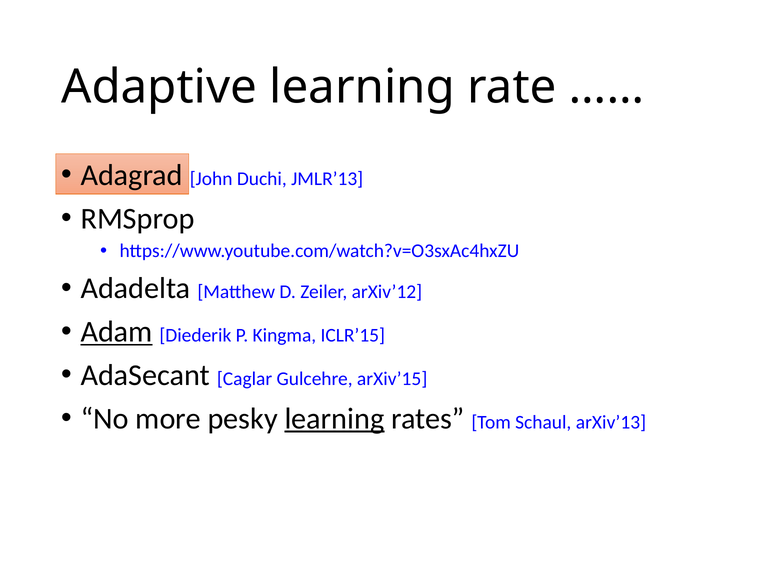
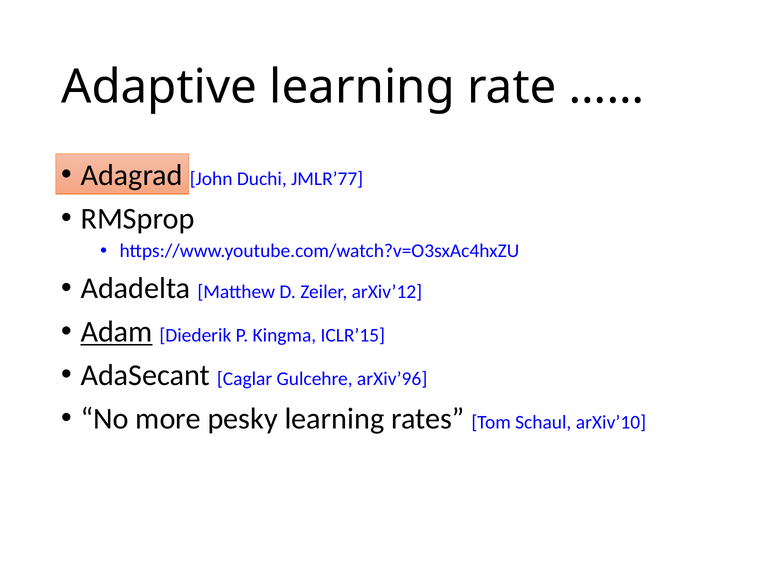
JMLR’13: JMLR’13 -> JMLR’77 (327, 179)
arXiv’15: arXiv’15 -> arXiv’96 (392, 379)
learning underline: present -> none (334, 419)
arXiv’13: arXiv’13 -> arXiv’10 (611, 422)
